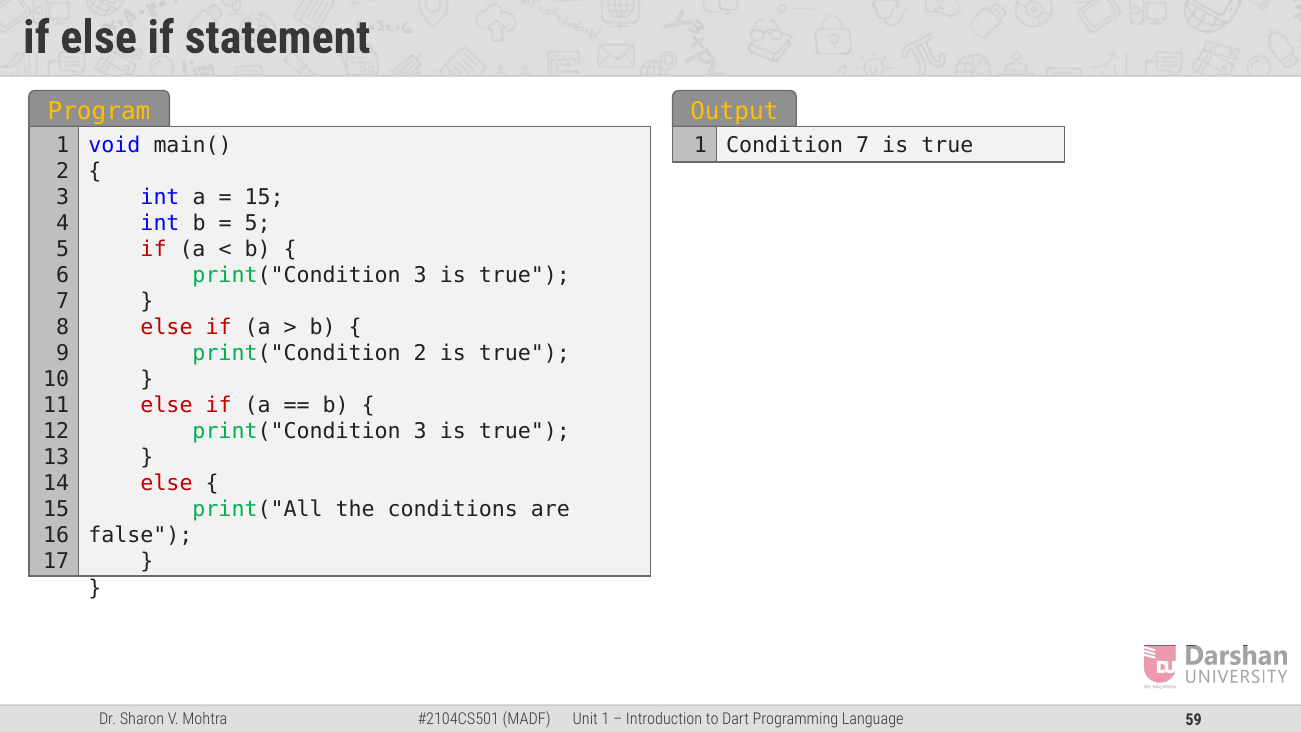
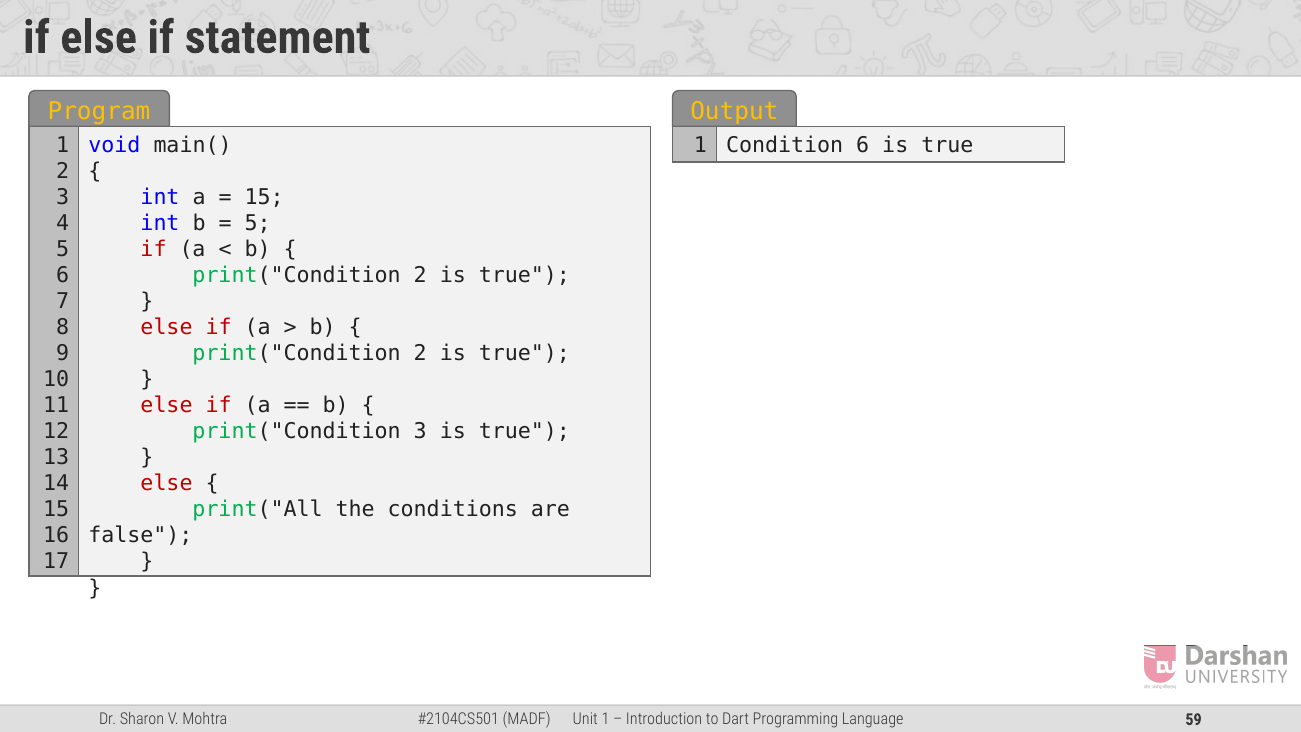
Condition 7: 7 -> 6 (863, 146)
3: 3 -> 2 (420, 276)
